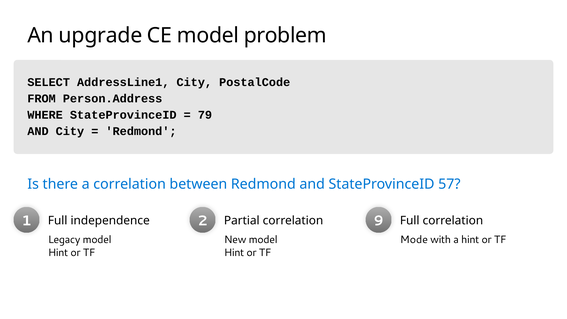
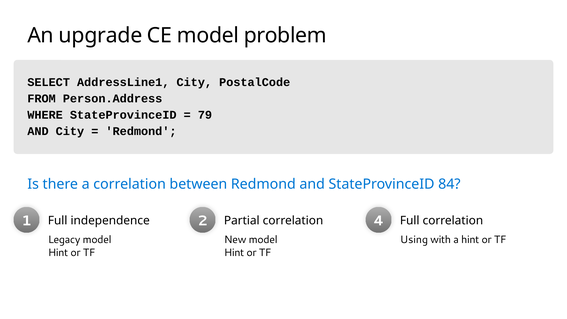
57: 57 -> 84 (449, 184)
9: 9 -> 4 (379, 221)
Mode: Mode -> Using (414, 240)
